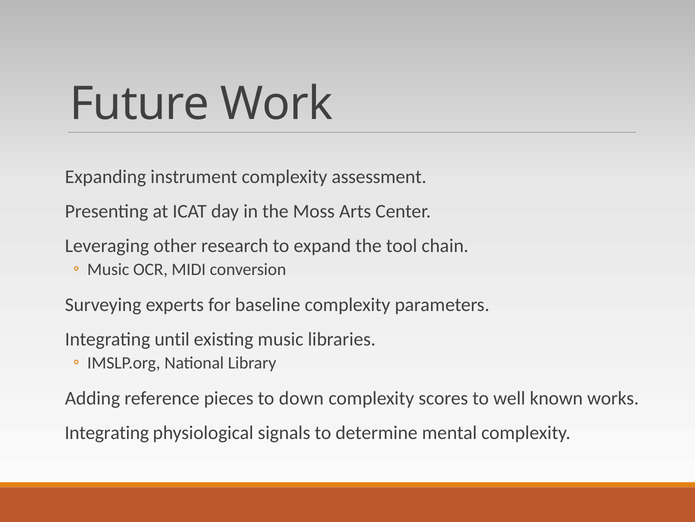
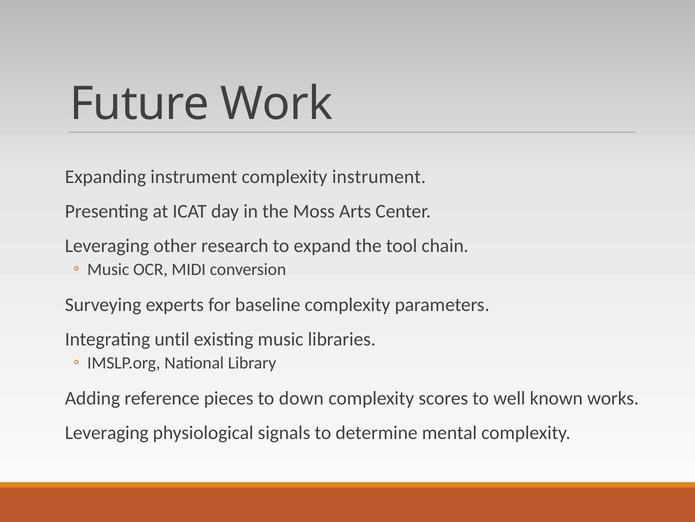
complexity assessment: assessment -> instrument (379, 177)
Integrating: Integrating -> Leveraging (107, 432)
